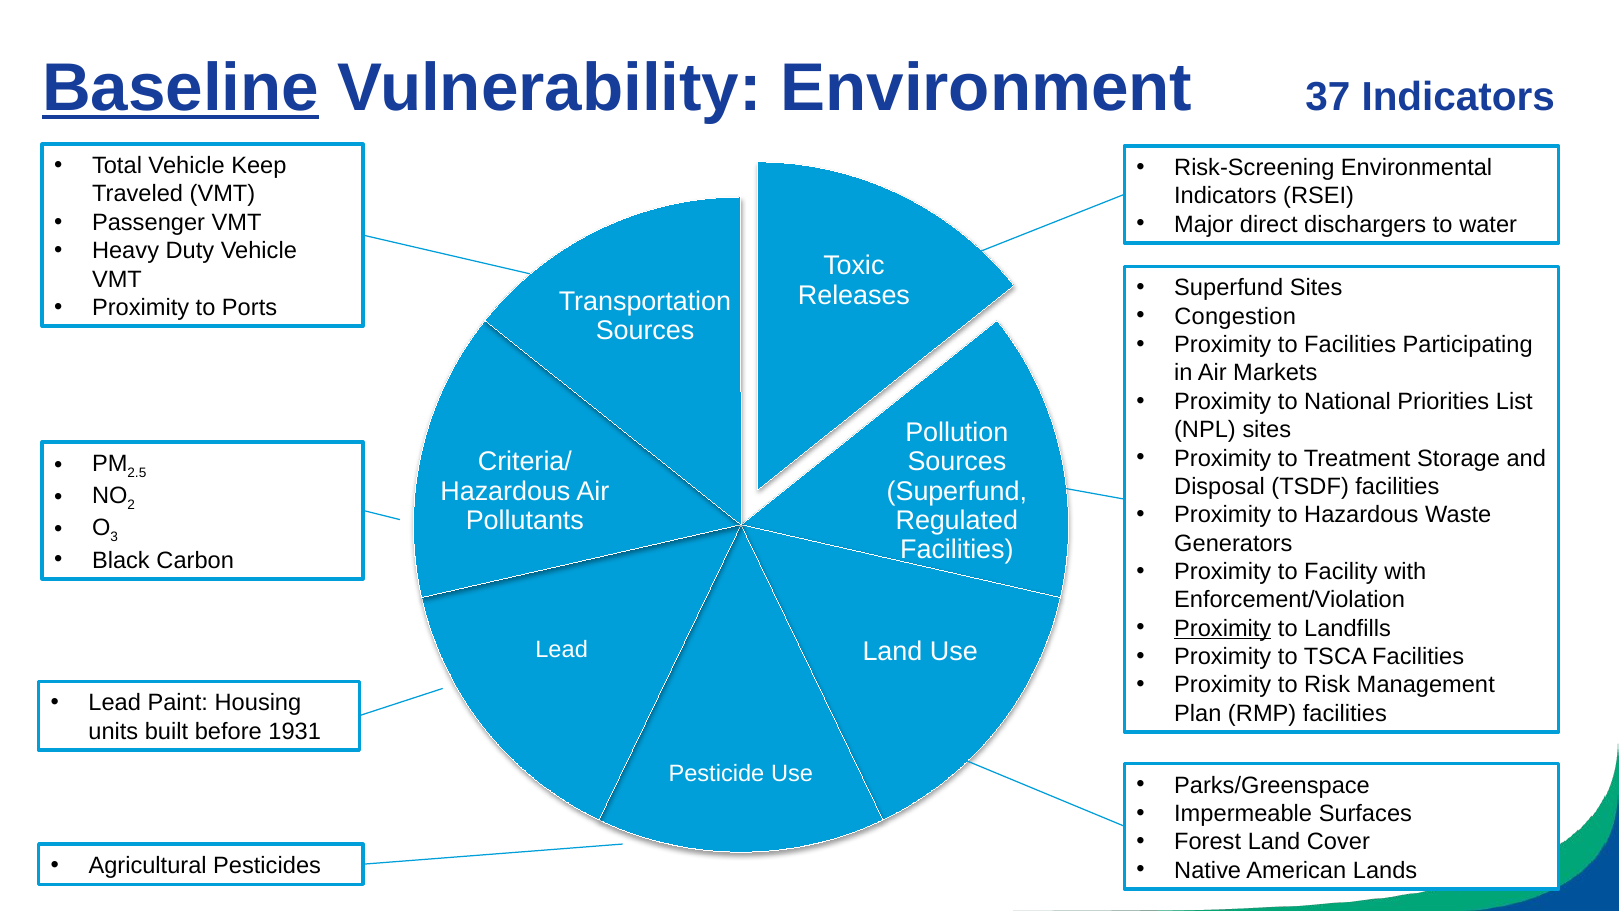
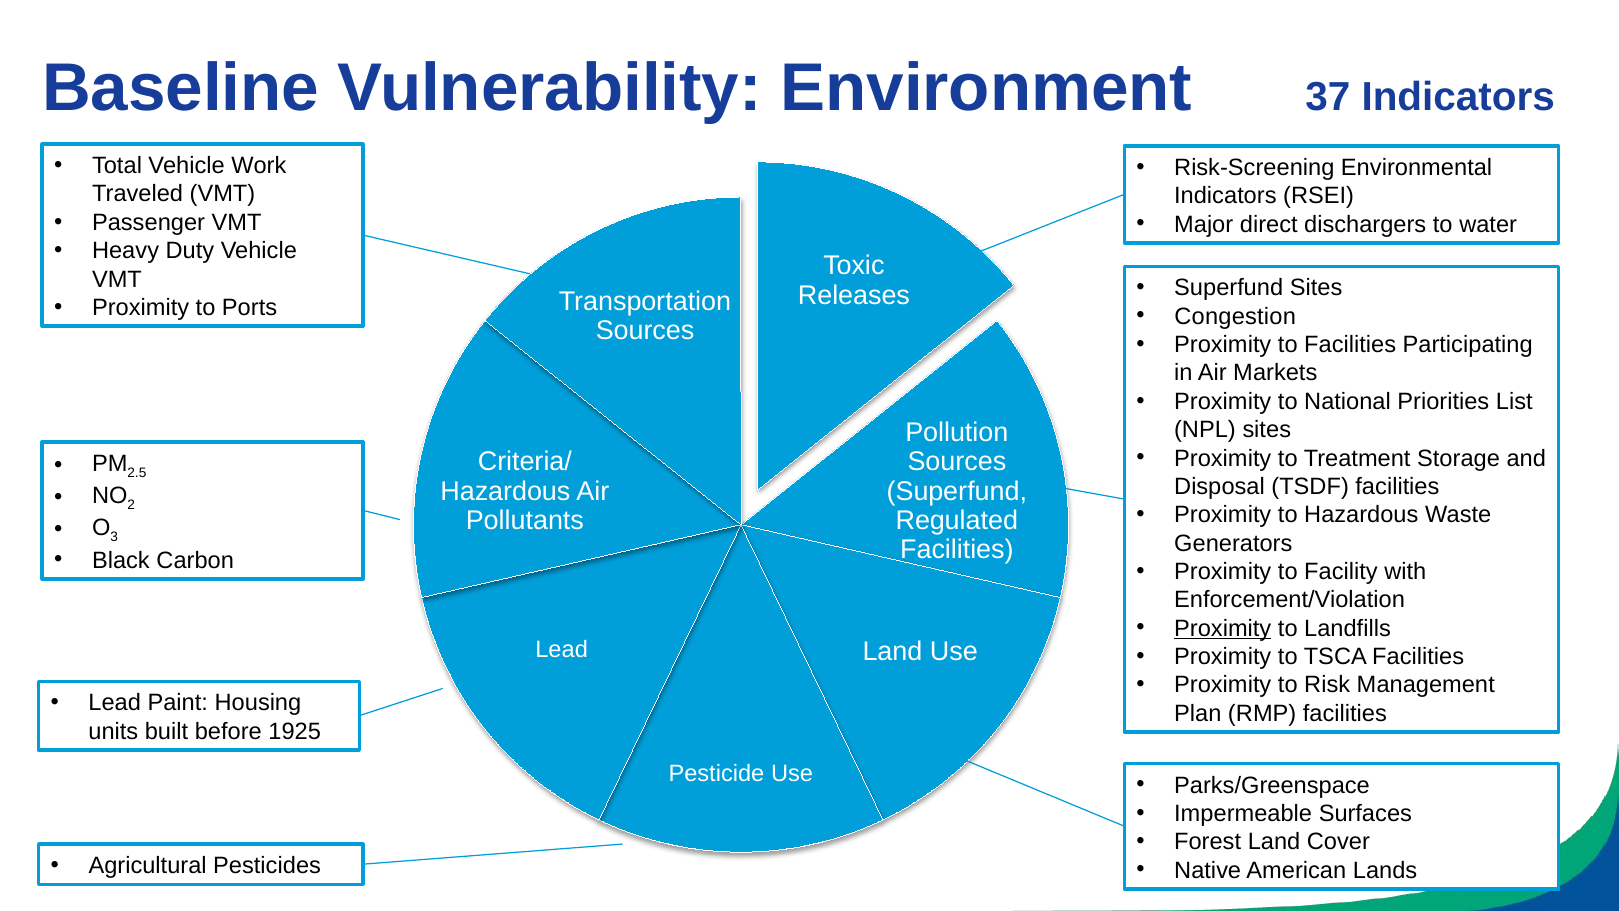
Baseline underline: present -> none (181, 88)
Keep: Keep -> Work (259, 166)
1931: 1931 -> 1925 (295, 731)
